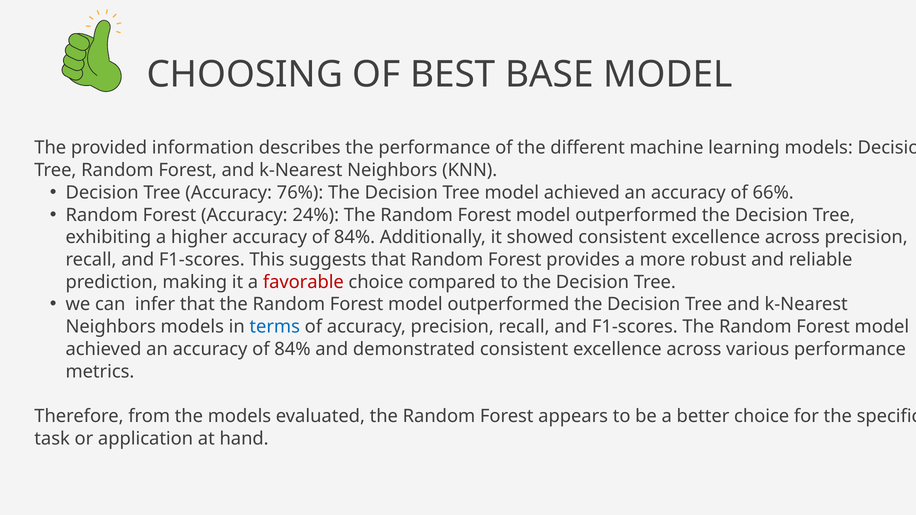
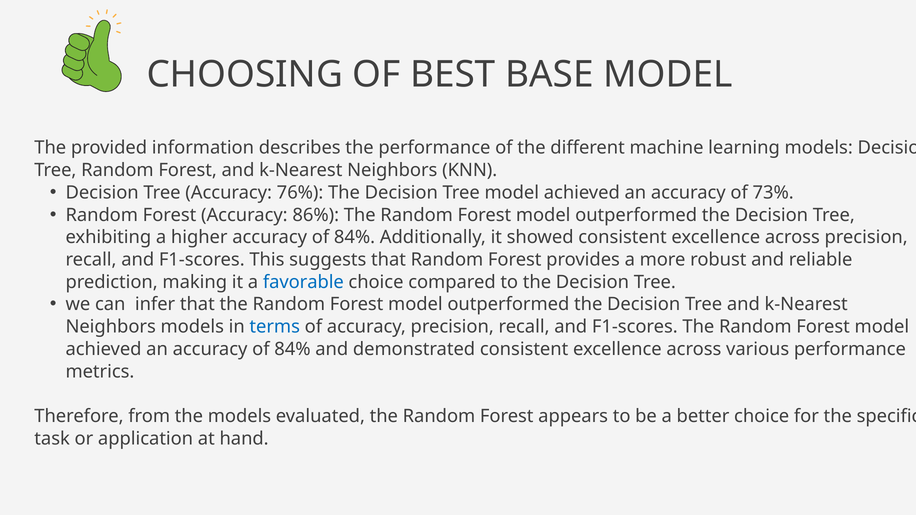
66%: 66% -> 73% (773, 193)
24%: 24% -> 86% (316, 215)
favorable colour: red -> blue (303, 282)
